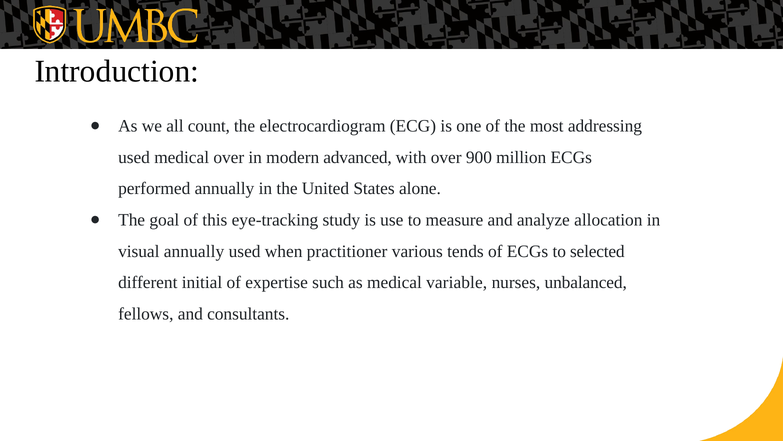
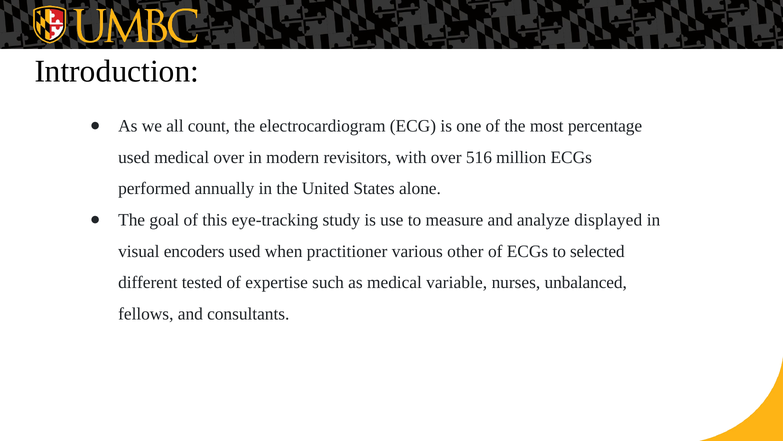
addressing: addressing -> percentage (605, 126)
advanced: advanced -> revisitors (358, 157)
900: 900 -> 516 (479, 157)
allocation: allocation -> displayed (608, 220)
visual annually: annually -> encoders (194, 251)
tends: tends -> other (465, 251)
initial: initial -> tested (202, 282)
